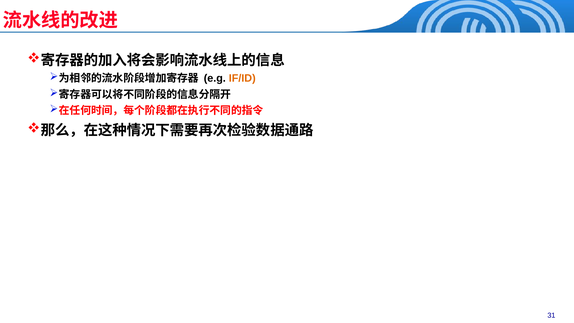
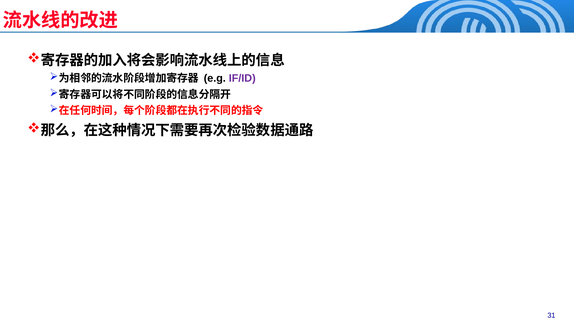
IF/ID colour: orange -> purple (242, 78)
